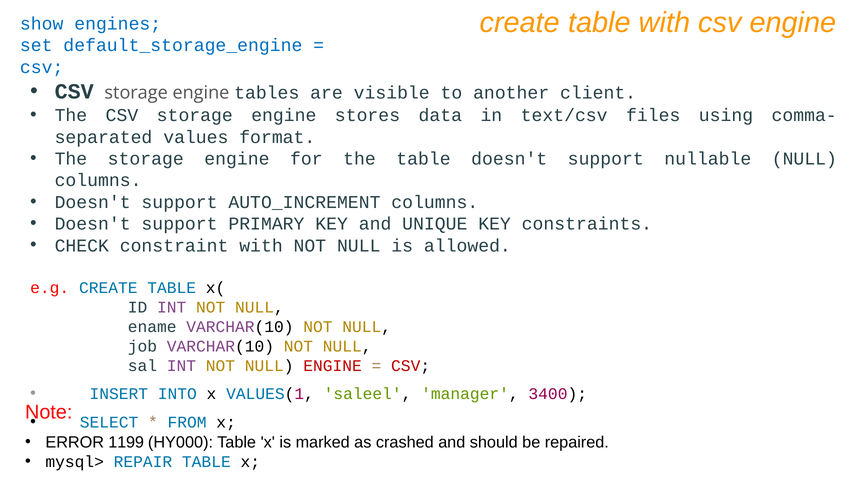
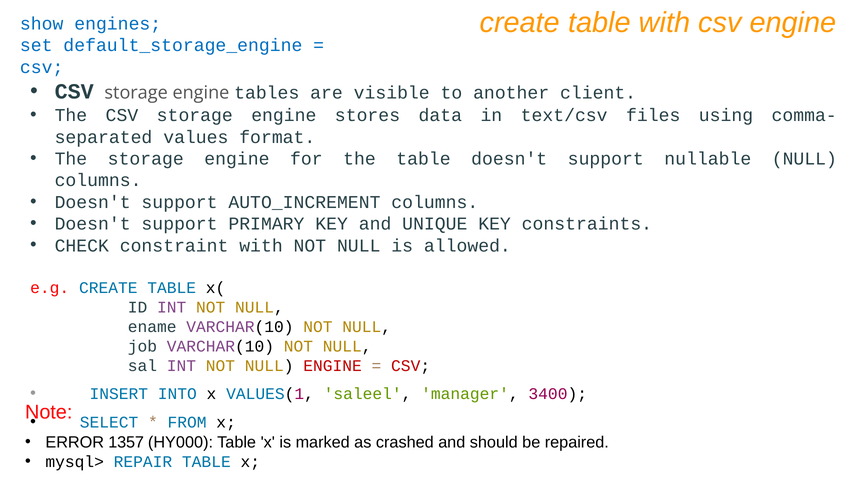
1199: 1199 -> 1357 (126, 442)
